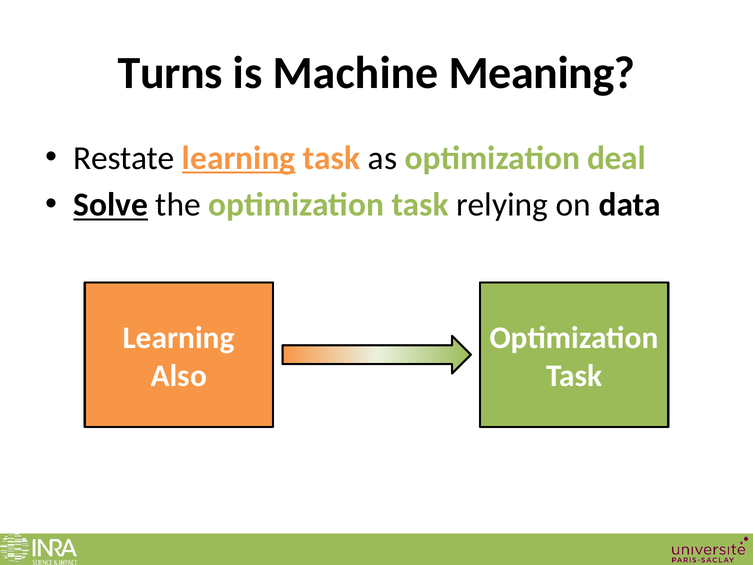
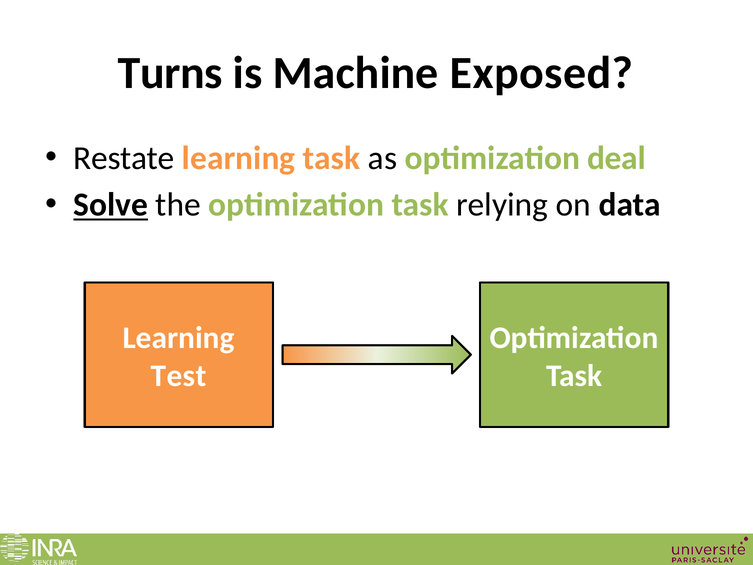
Meaning: Meaning -> Exposed (541, 73)
learning underline: present -> none (239, 158)
Also: Also -> Test (179, 376)
